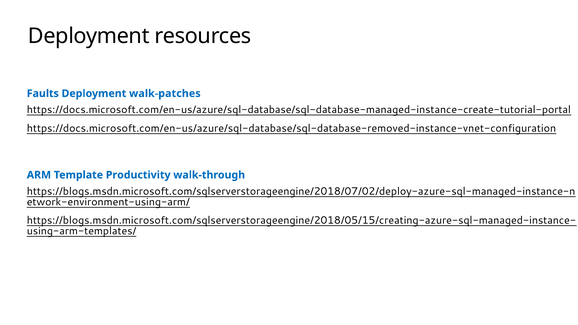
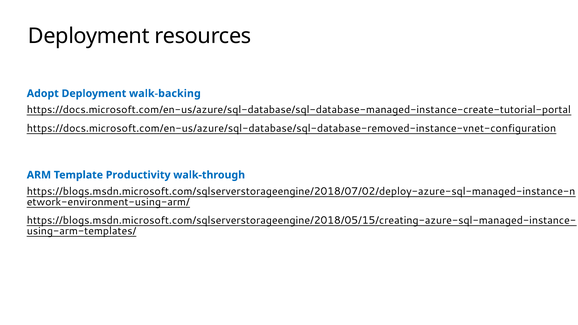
Faults: Faults -> Adopt (43, 94)
walk-patches: walk-patches -> walk-backing (165, 94)
